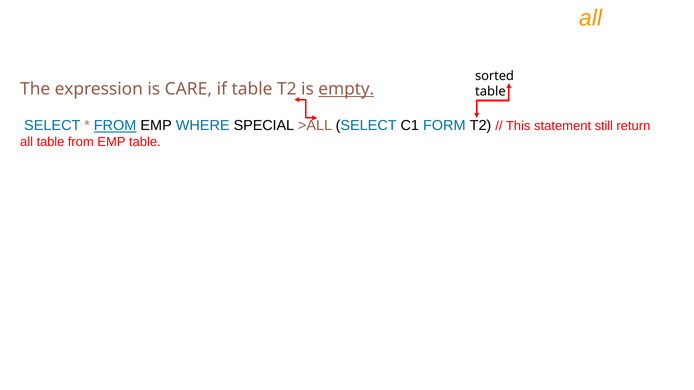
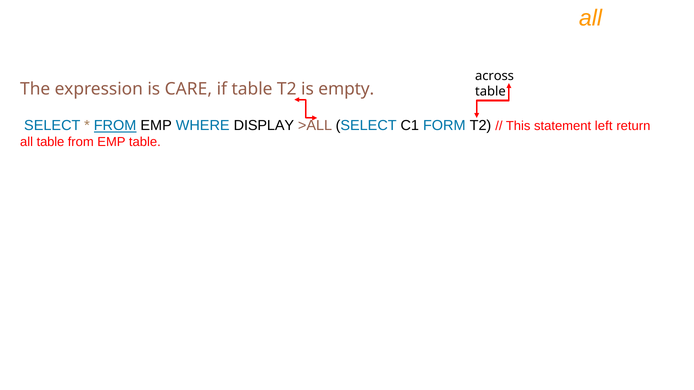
sorted: sorted -> across (495, 76)
empty underline: present -> none (346, 89)
SPECIAL: SPECIAL -> DISPLAY (264, 126)
still: still -> left (604, 126)
